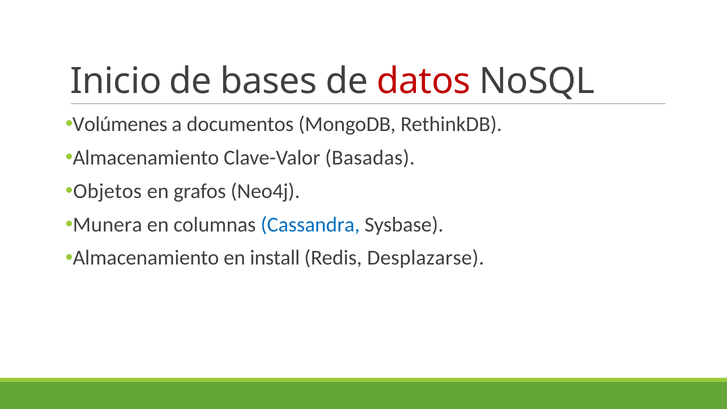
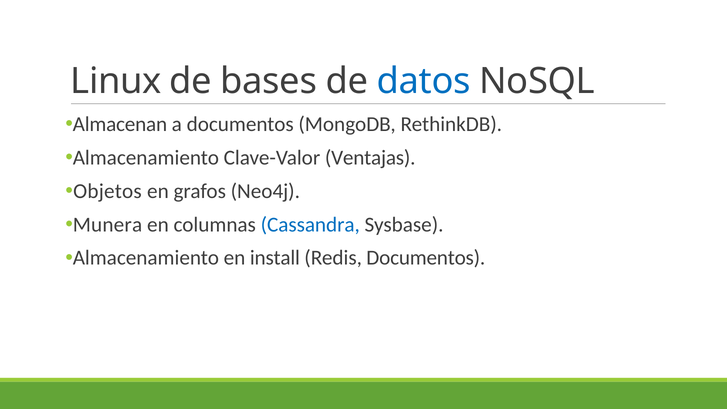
Inicio: Inicio -> Linux (116, 81)
datos colour: red -> blue (424, 81)
Volúmenes: Volúmenes -> Almacenan (120, 124)
Basadas: Basadas -> Ventajas (370, 158)
Redis Desplazarse: Desplazarse -> Documentos (426, 258)
